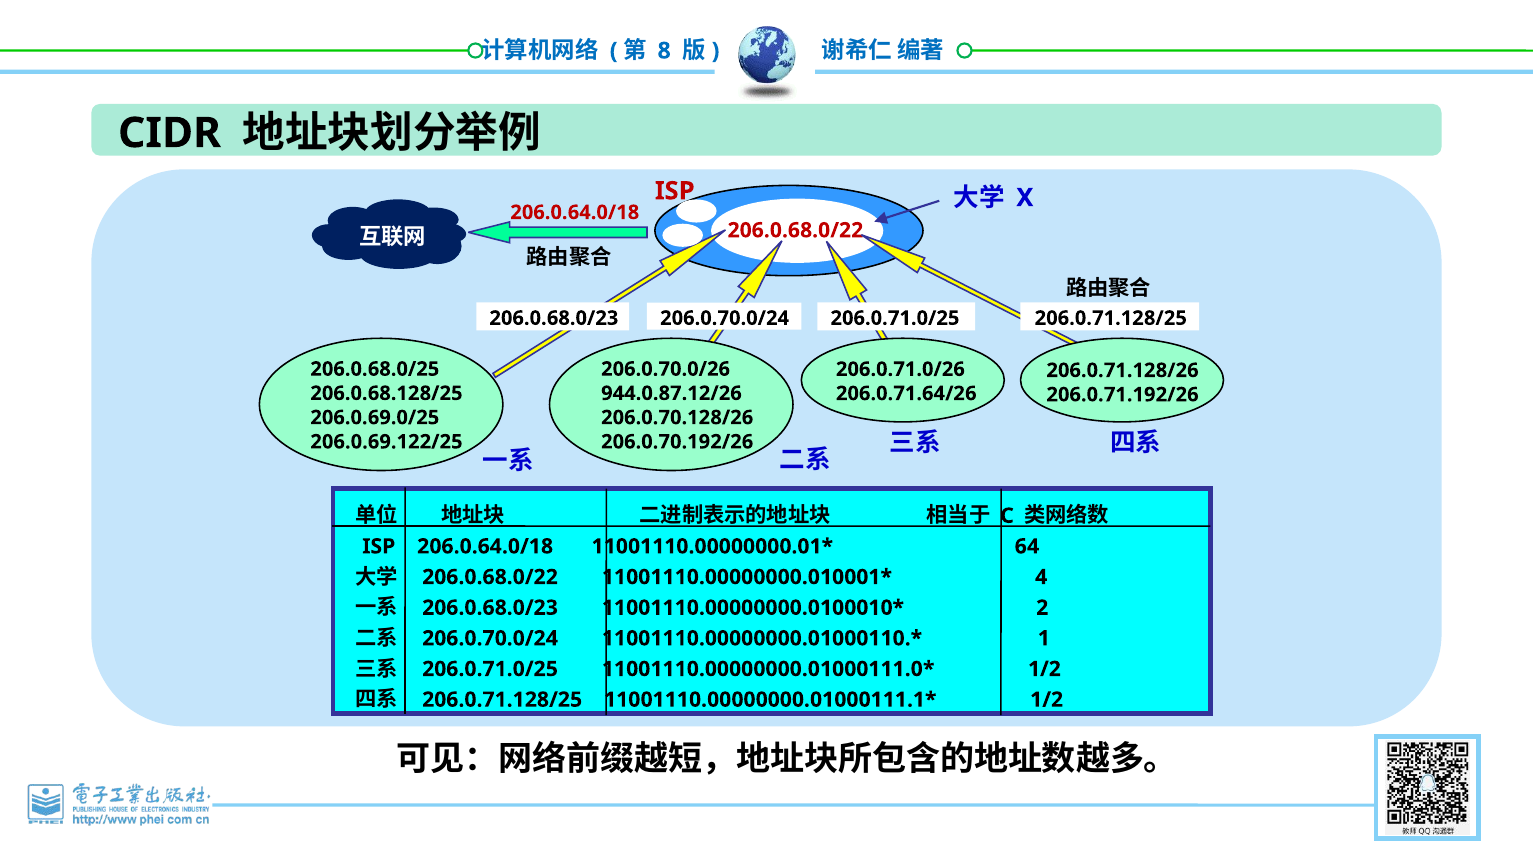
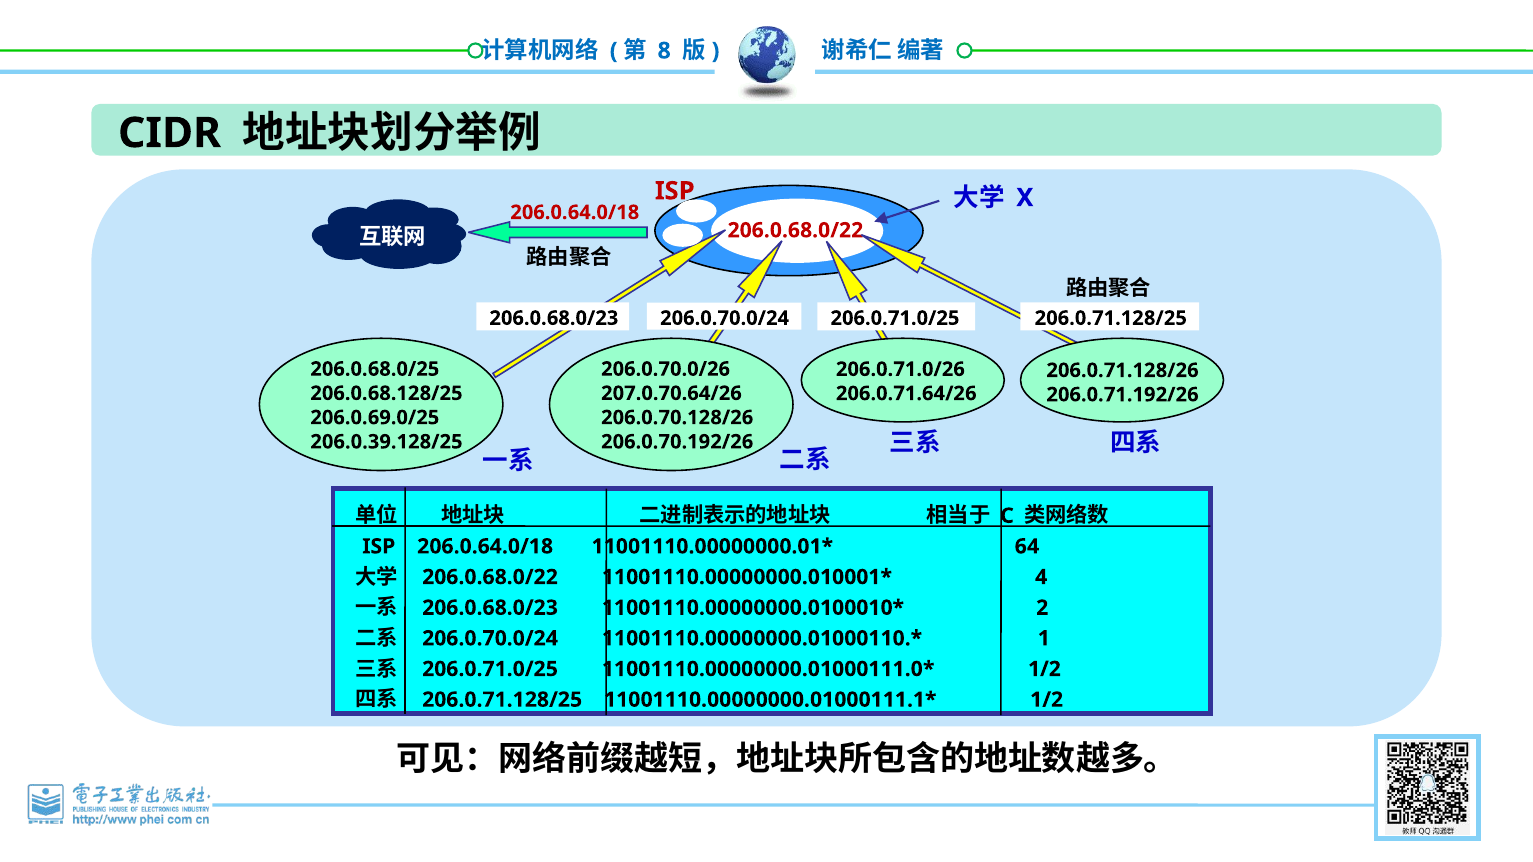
944.0.87.12/26: 944.0.87.12/26 -> 207.0.70.64/26 (671, 393)
206.0.69.122/25: 206.0.69.122/25 -> 206.0.39.128/25 (386, 442)
